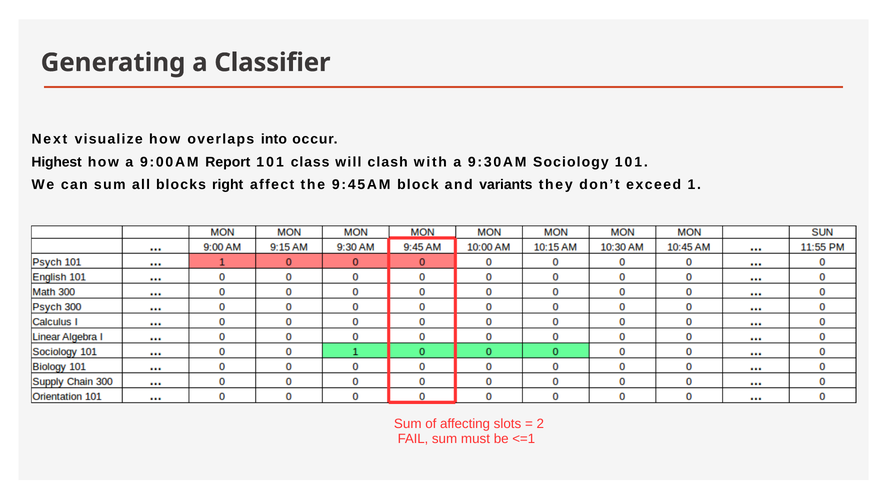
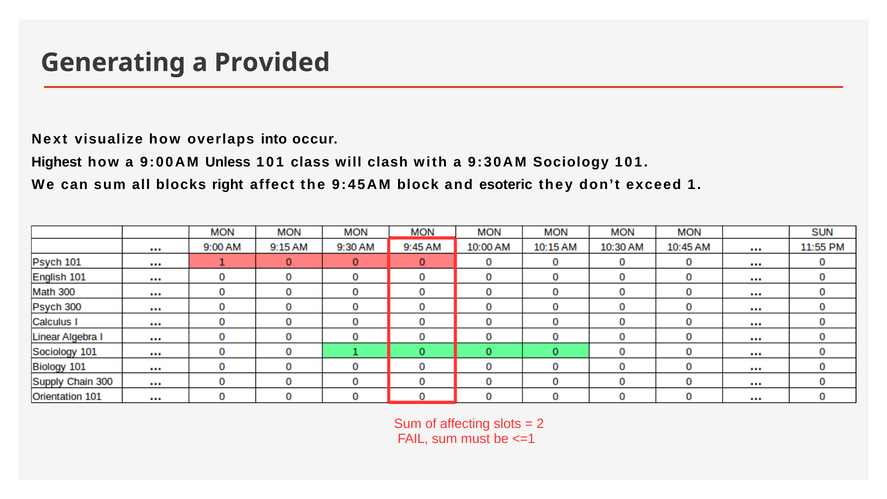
Classifier: Classifier -> Provided (272, 63)
Report: Report -> Unless (228, 162)
variants: variants -> esoteric (506, 185)
